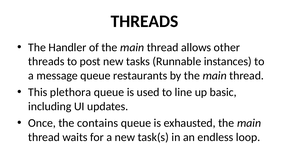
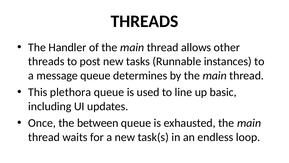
restaurants: restaurants -> determines (140, 75)
contains: contains -> between (98, 123)
